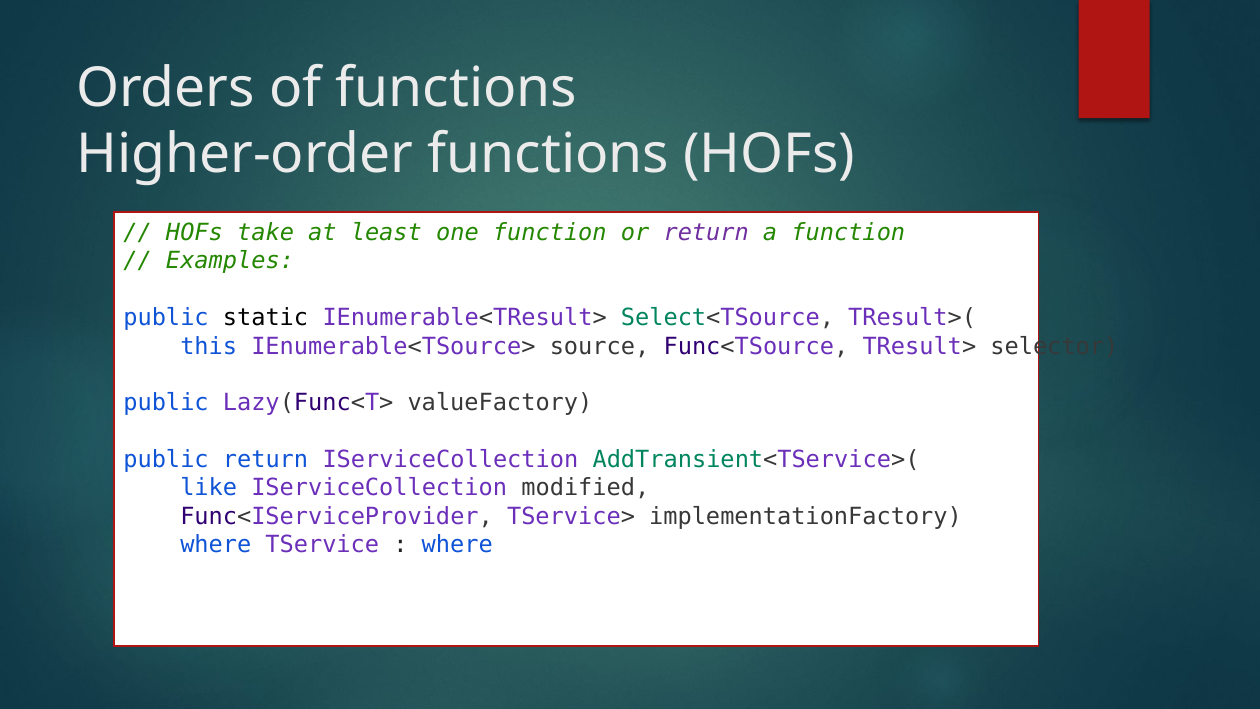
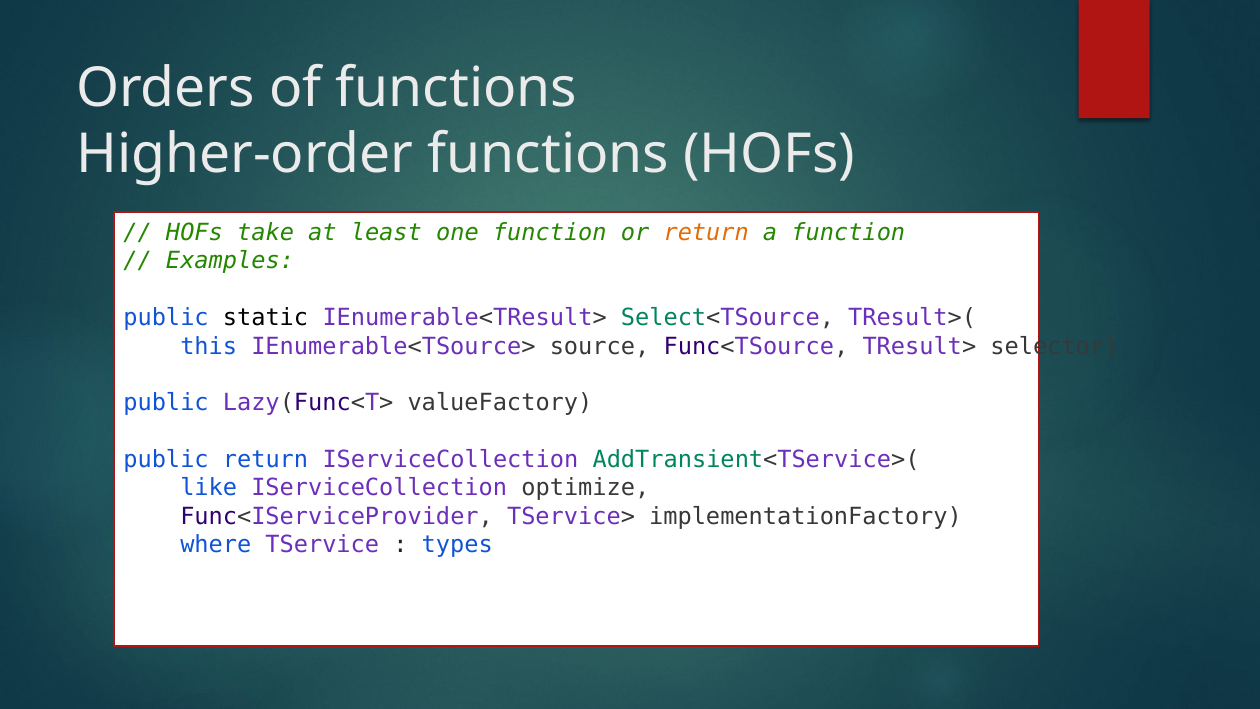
return colour: purple -> orange (706, 233)
modified: modified -> optimize (585, 488)
where: where -> types (457, 545)
